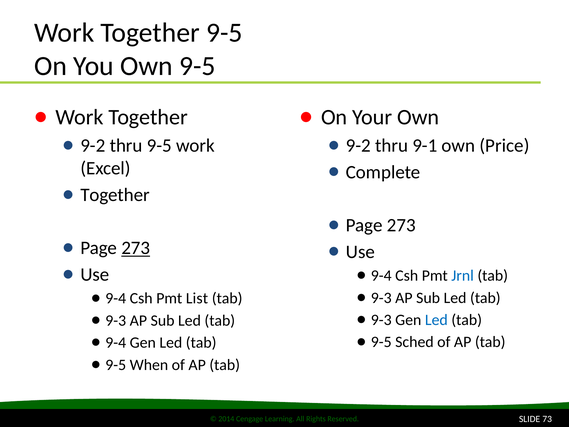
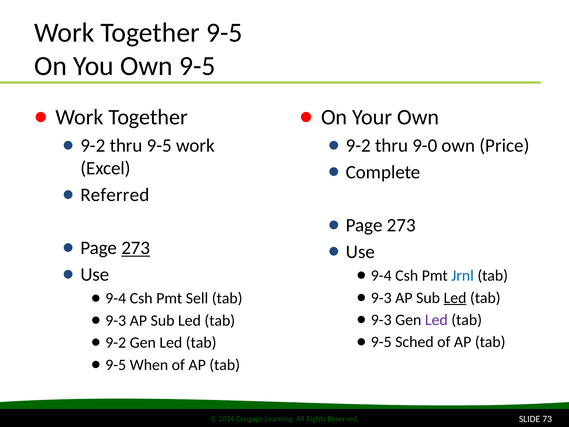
9-1: 9-1 -> 9-0 (425, 145)
Together: Together -> Referred (115, 195)
Led underline: none -> present (455, 298)
List: List -> Sell (197, 298)
Led colour: blue -> purple (436, 320)
9-4: 9-4 -> 9-2 (116, 342)
